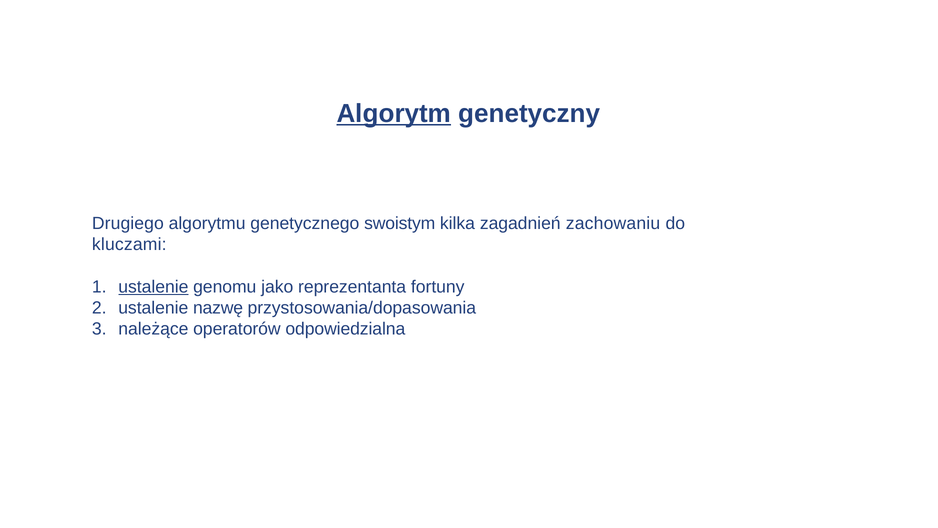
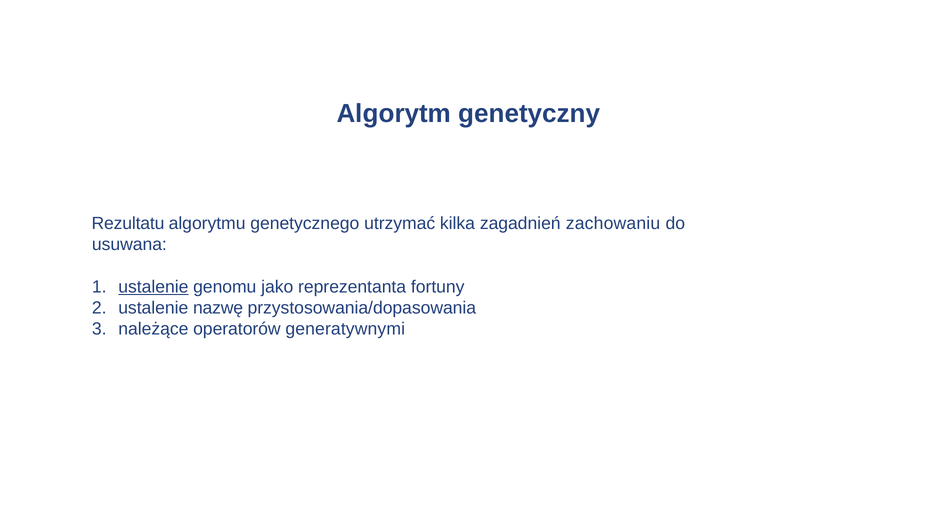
Algorytm underline: present -> none (394, 114)
Drugiego: Drugiego -> Rezultatu (128, 223)
swoistym: swoistym -> utrzymać (400, 223)
kluczami: kluczami -> usuwana (129, 244)
odpowiedzialna: odpowiedzialna -> generatywnymi (345, 329)
